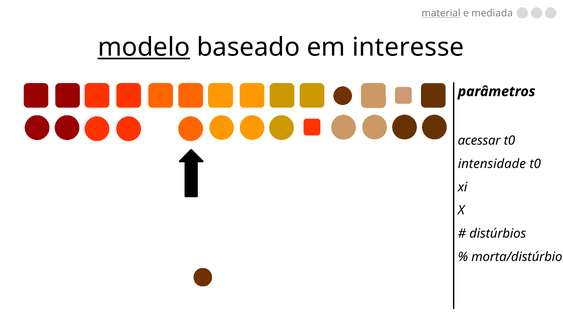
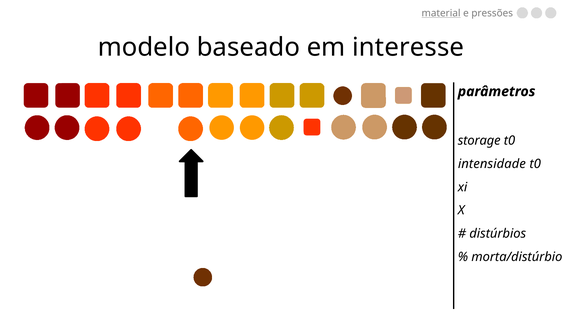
mediada: mediada -> pressões (492, 13)
modelo underline: present -> none (144, 47)
acessar: acessar -> storage (479, 141)
